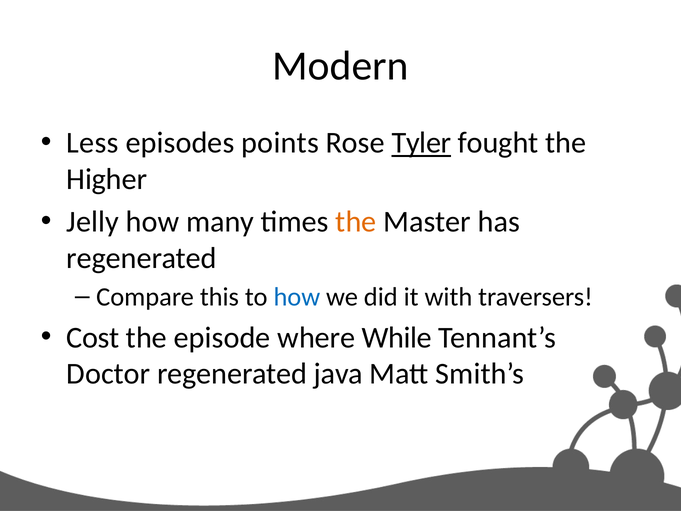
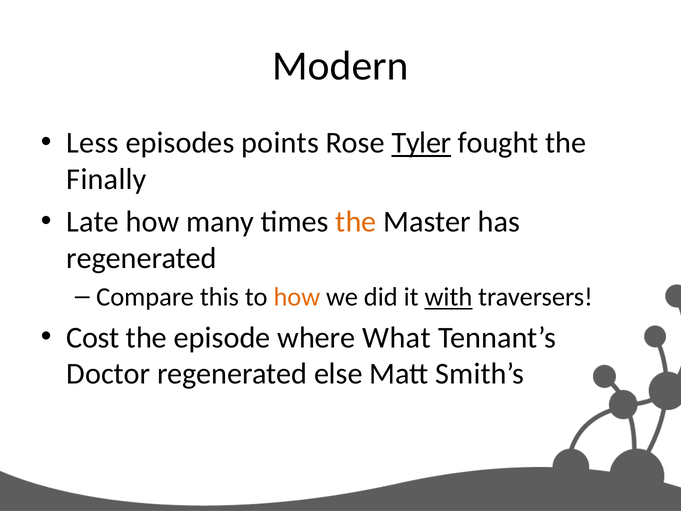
Higher: Higher -> Finally (107, 179)
Jelly: Jelly -> Late (93, 222)
how colour: blue -> orange (297, 297)
with underline: none -> present (448, 297)
While: While -> What (396, 337)
java: java -> else (338, 374)
